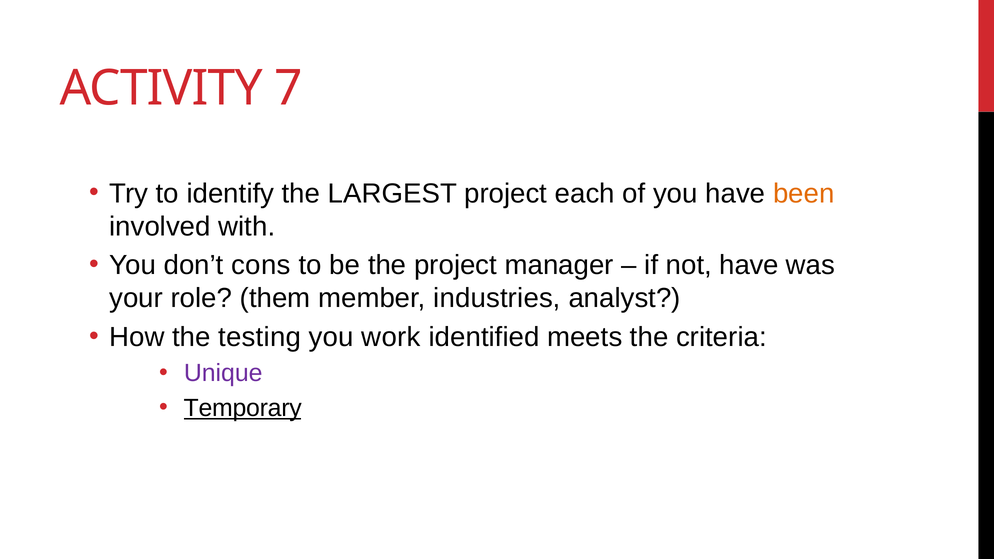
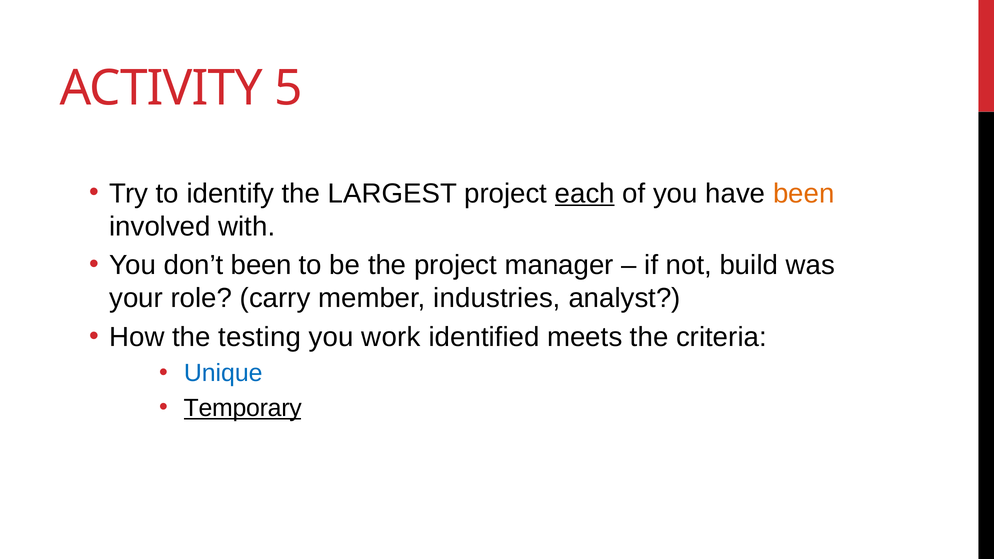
7: 7 -> 5 (288, 88)
each underline: none -> present (585, 193)
don’t cons: cons -> been (261, 265)
not have: have -> build (749, 265)
them: them -> carry (275, 298)
Unique colour: purple -> blue (223, 373)
